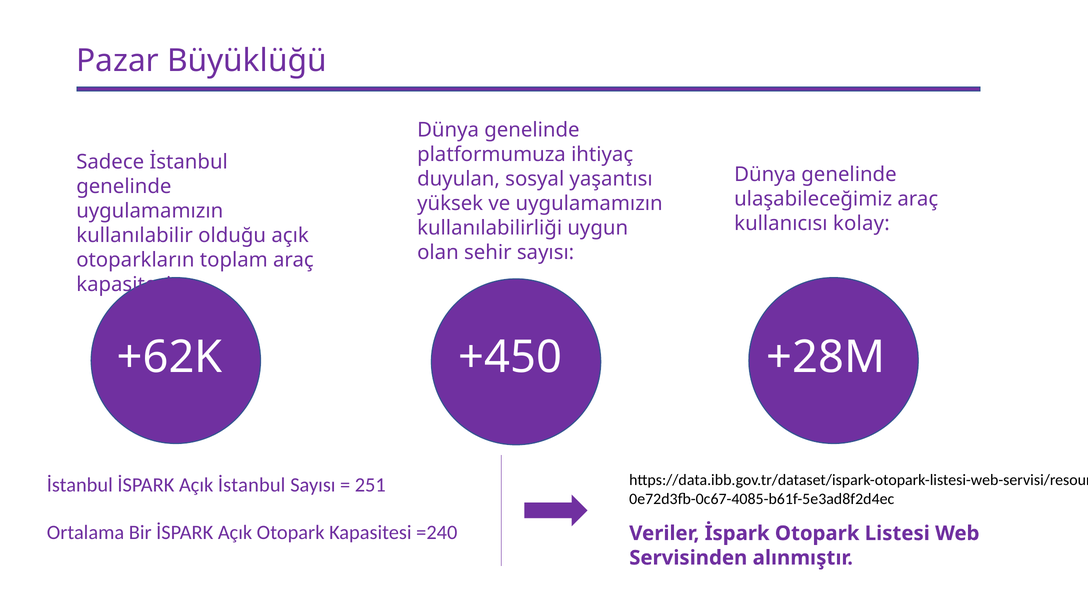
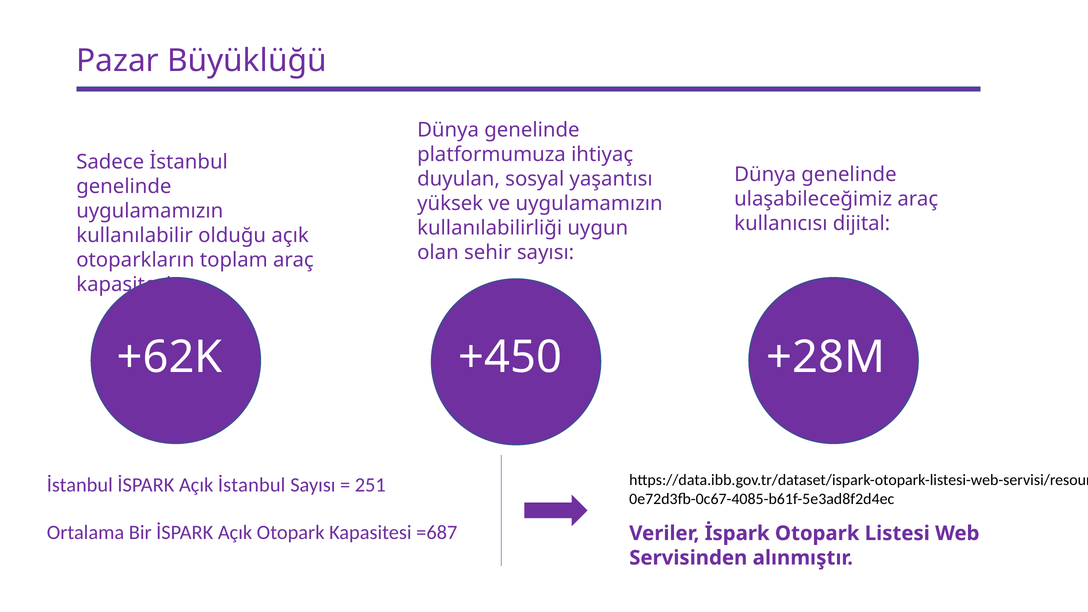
kolay: kolay -> dijital (862, 223)
=240: =240 -> =687 (437, 533)
